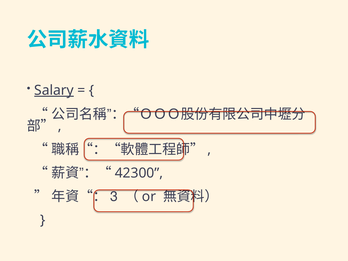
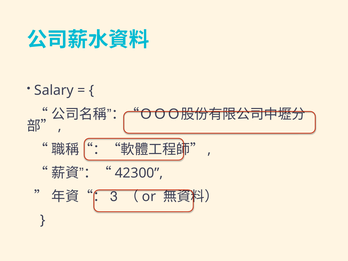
Salary underline: present -> none (54, 90)
